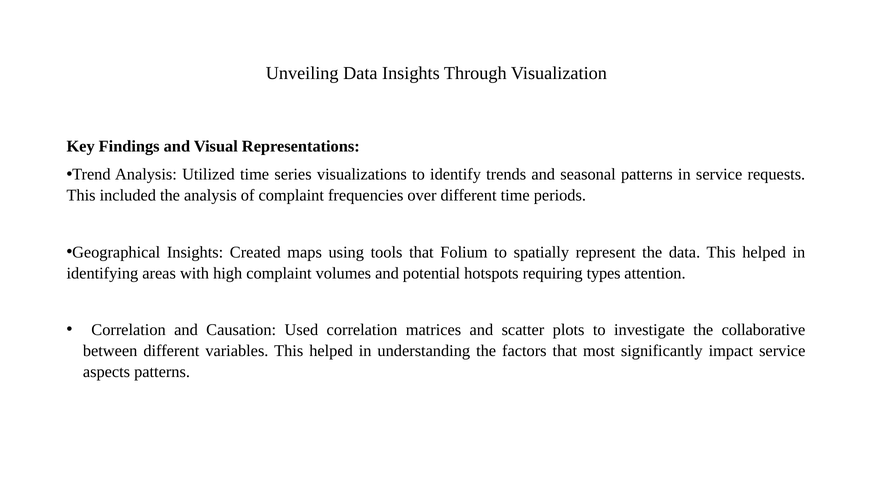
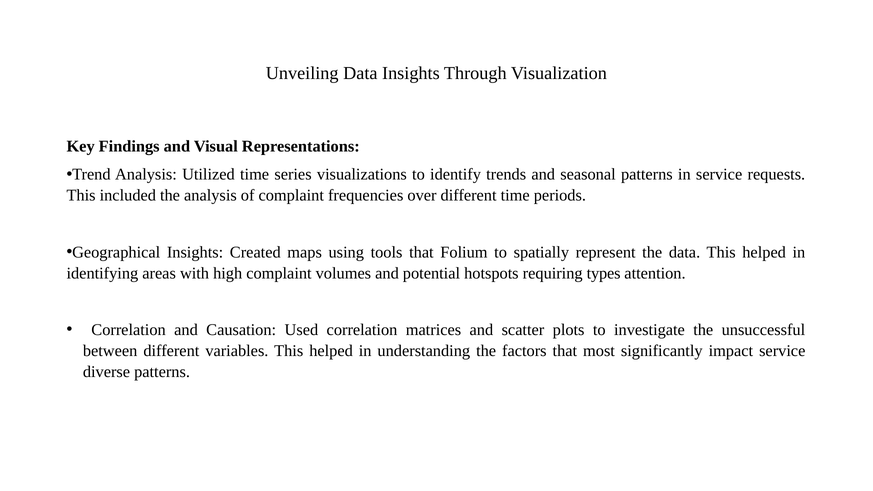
collaborative: collaborative -> unsuccessful (763, 330)
aspects: aspects -> diverse (107, 372)
